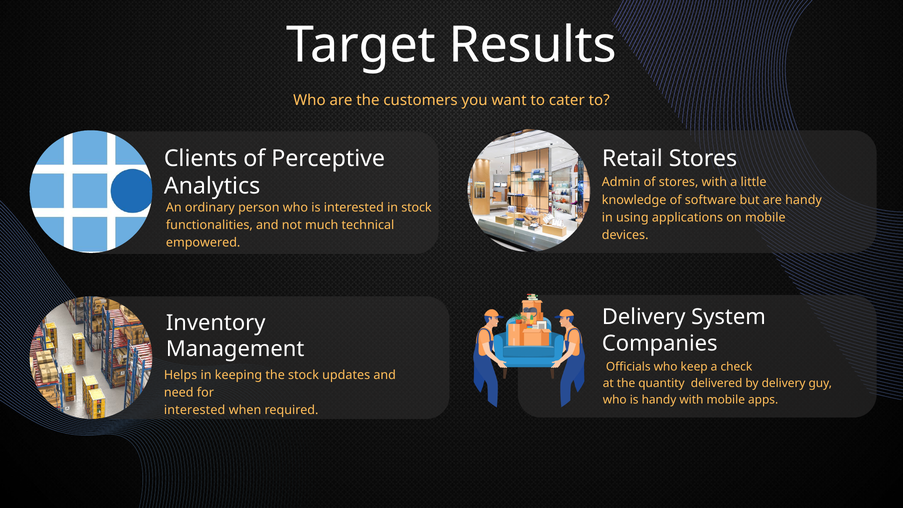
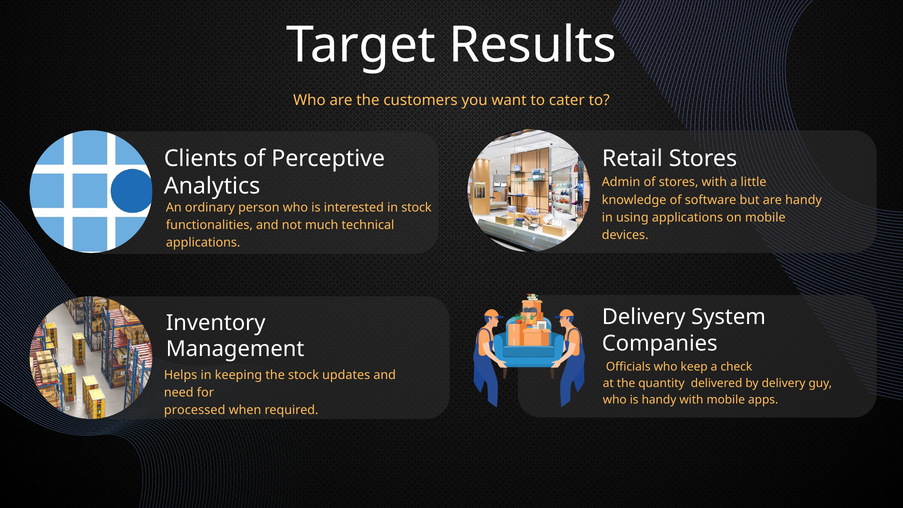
empowered: empowered -> applications (203, 243)
interested: interested -> processed (195, 410)
